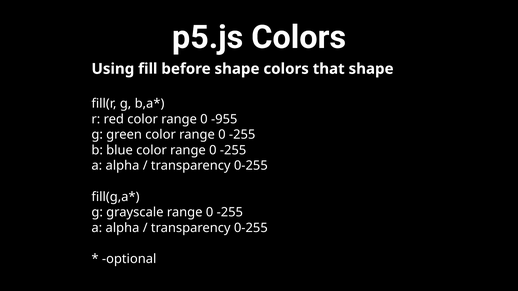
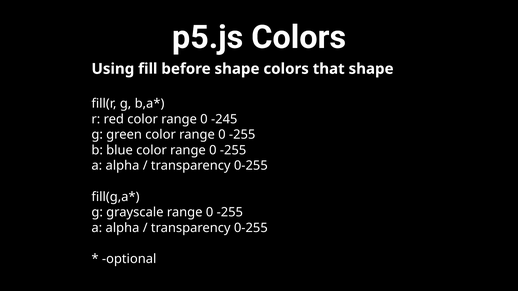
-955: -955 -> -245 (224, 119)
